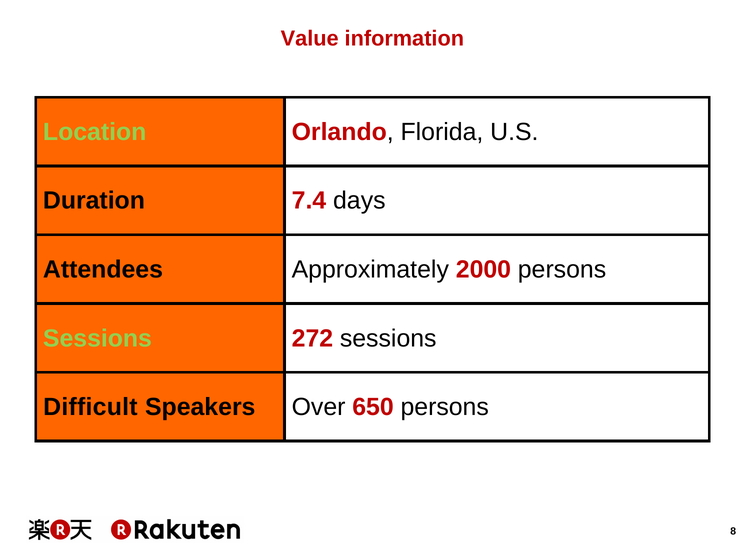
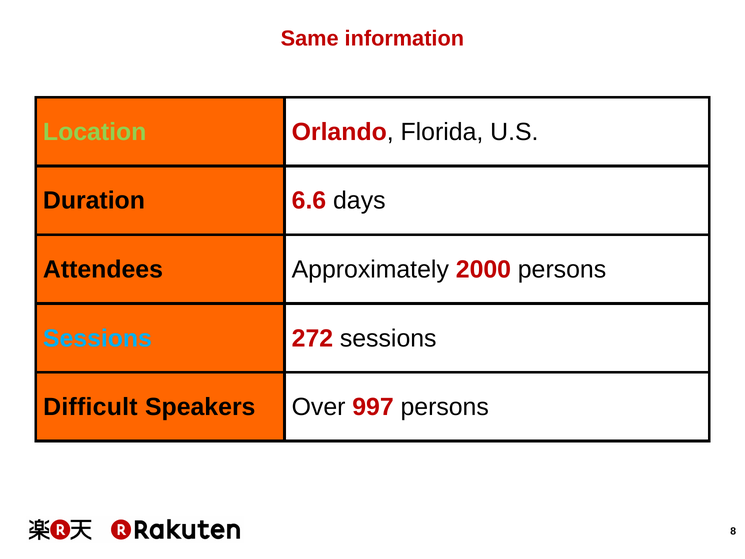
Value: Value -> Same (310, 39)
7.4: 7.4 -> 6.6 (309, 201)
Sessions colour: light green -> light blue (97, 338)
650: 650 -> 997 (373, 407)
